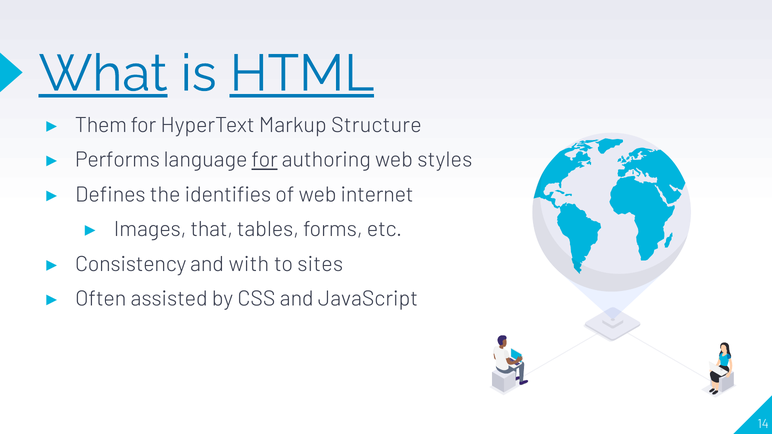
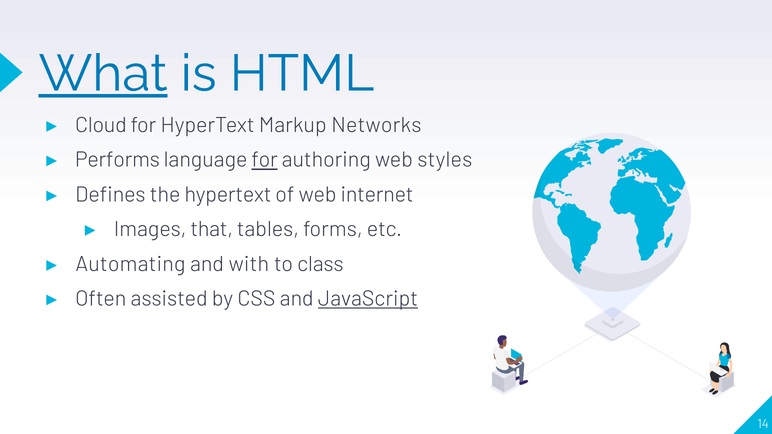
HTML underline: present -> none (302, 74)
Them: Them -> Cloud (101, 125)
Structure: Structure -> Networks (376, 125)
the identifies: identifies -> hypertext (228, 195)
Consistency: Consistency -> Automating (130, 264)
sites: sites -> class (320, 264)
JavaScript underline: none -> present (368, 299)
